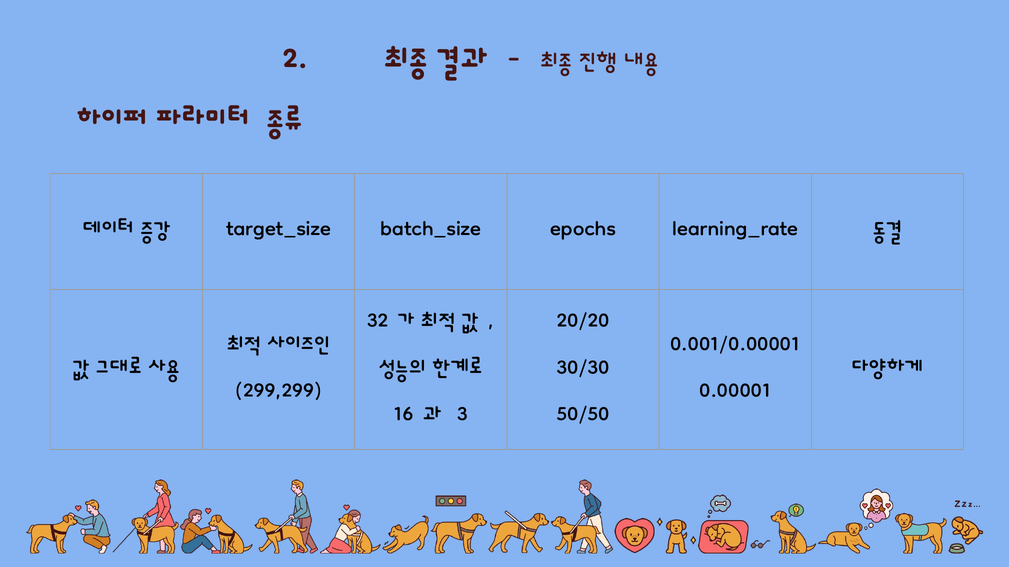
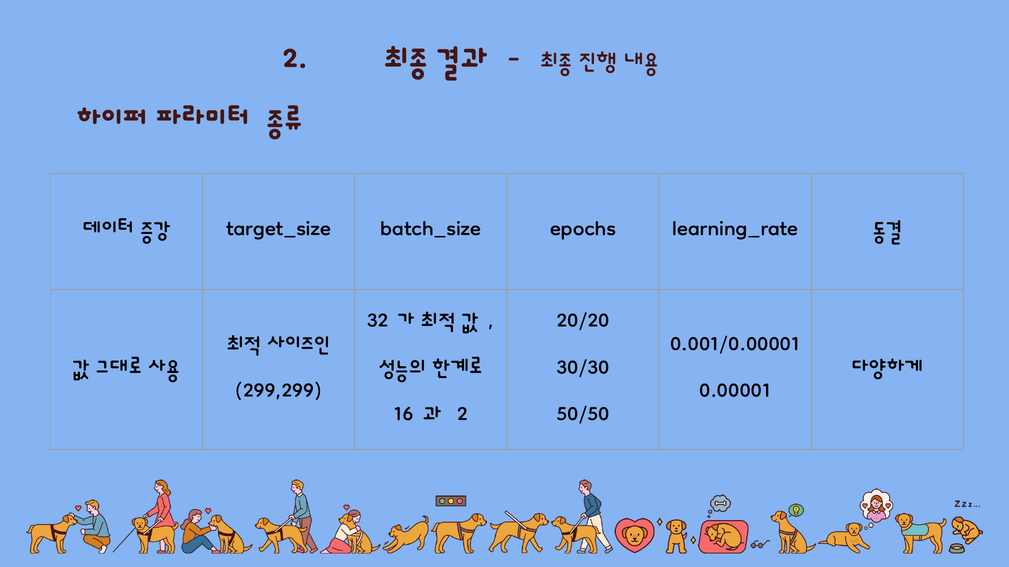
3: 3 -> 2 (462, 410)
